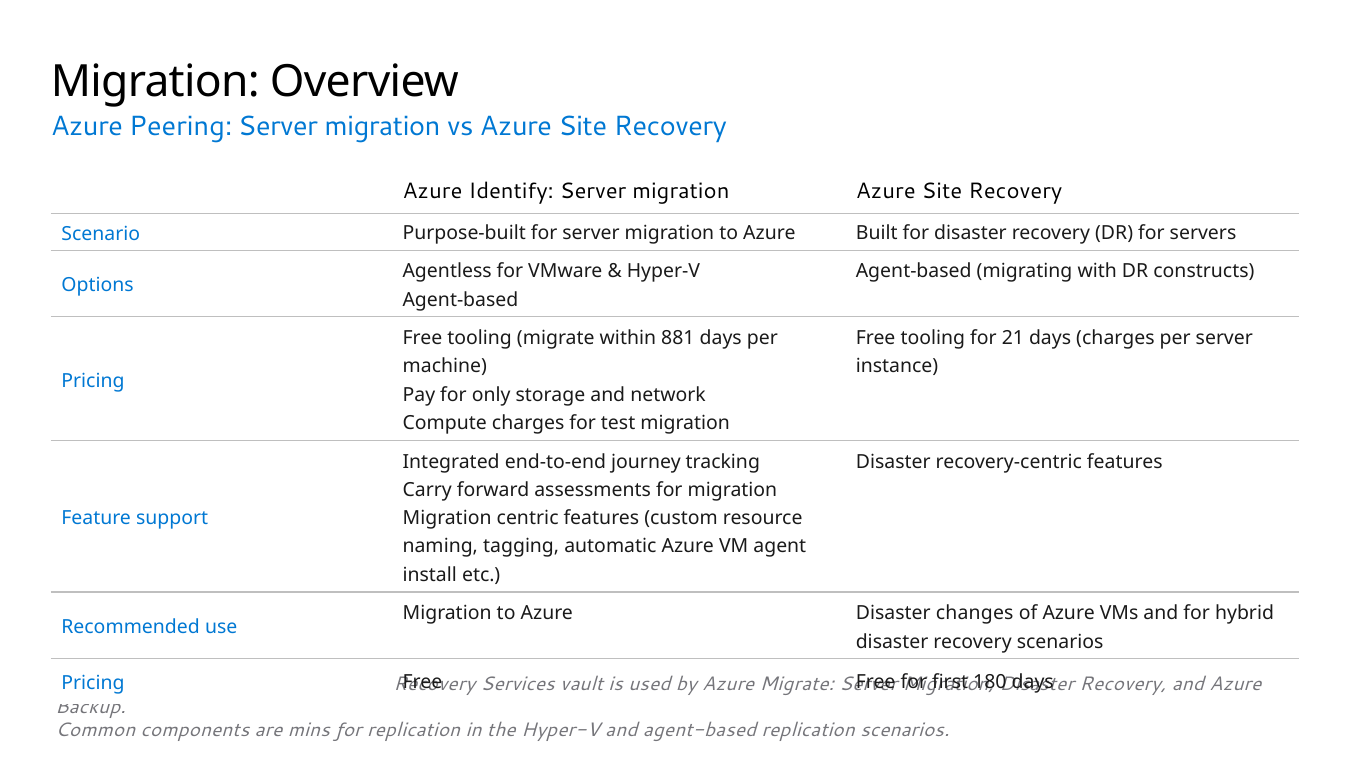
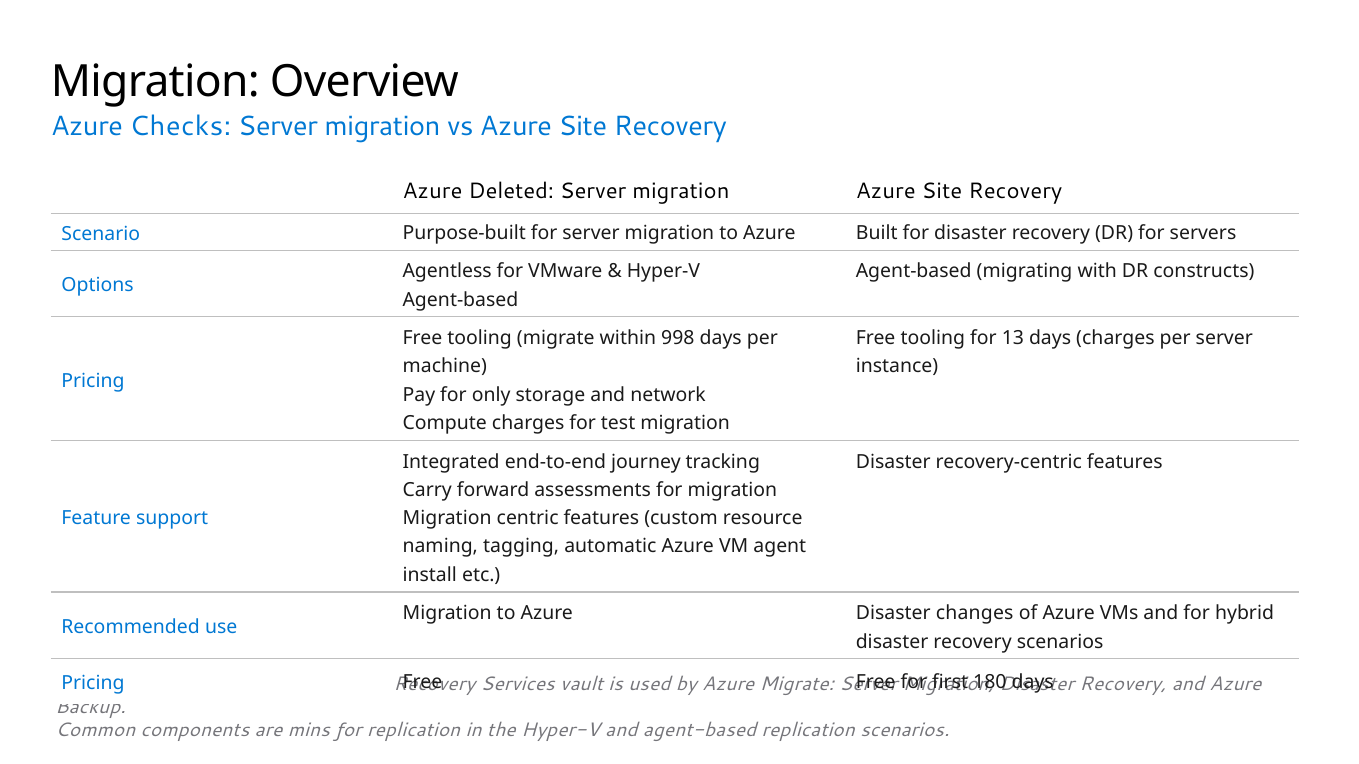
Peering: Peering -> Checks (180, 127)
Identify: Identify -> Deleted (511, 191)
881: 881 -> 998 (678, 338)
21: 21 -> 13 (1013, 338)
